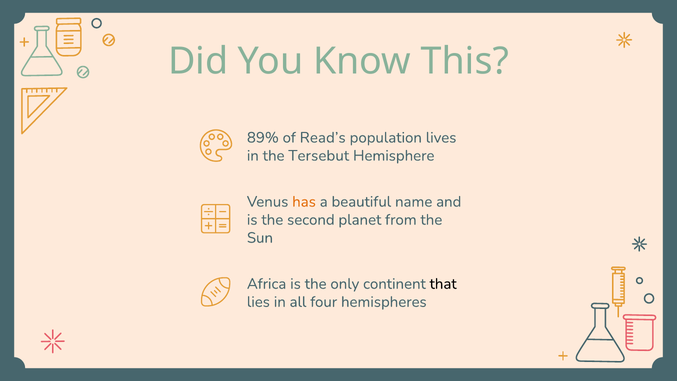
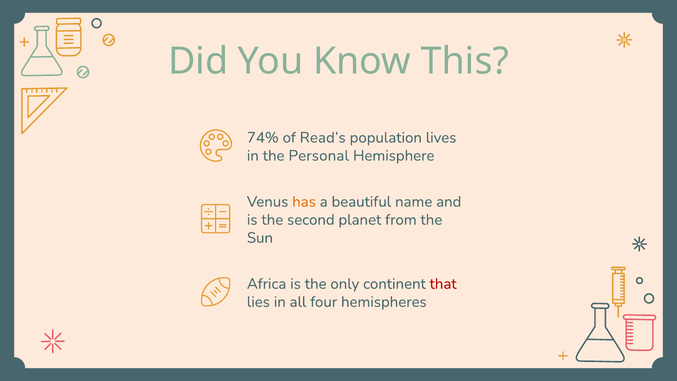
89%: 89% -> 74% (263, 138)
Tersebut: Tersebut -> Personal (319, 156)
that colour: black -> red (443, 284)
